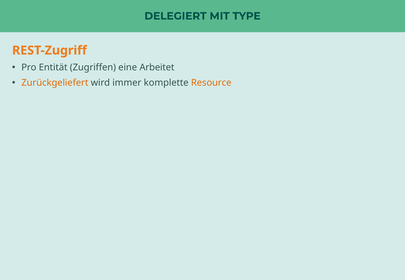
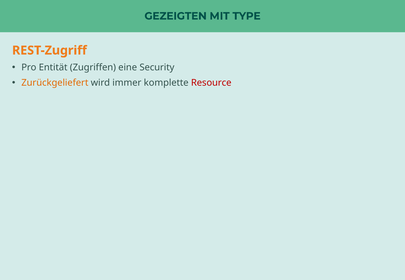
DELEGIERT: DELEGIERT -> GEZEIGTEN (176, 16)
Arbeitet: Arbeitet -> Security (157, 67)
Resource colour: orange -> red (211, 83)
